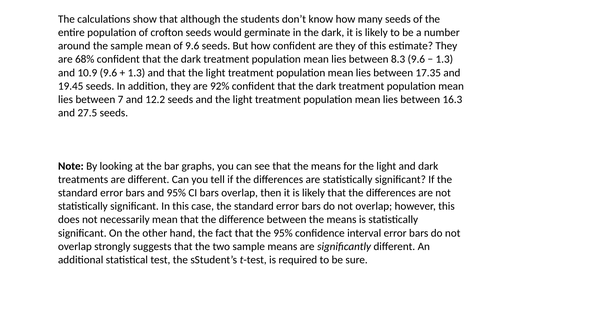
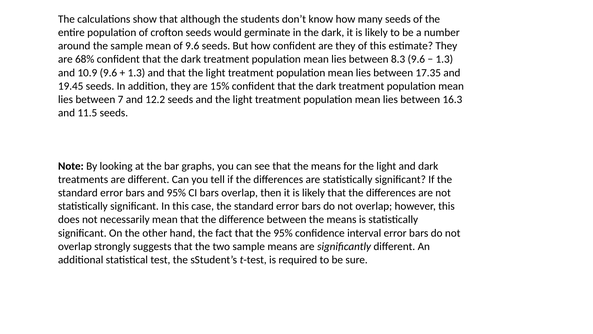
92%: 92% -> 15% (220, 86)
27.5: 27.5 -> 11.5 (87, 113)
